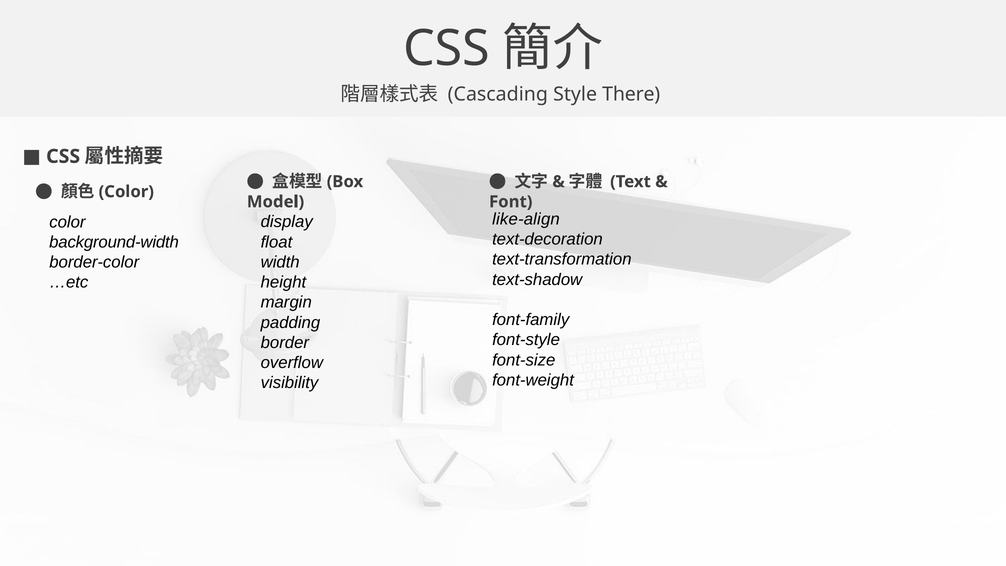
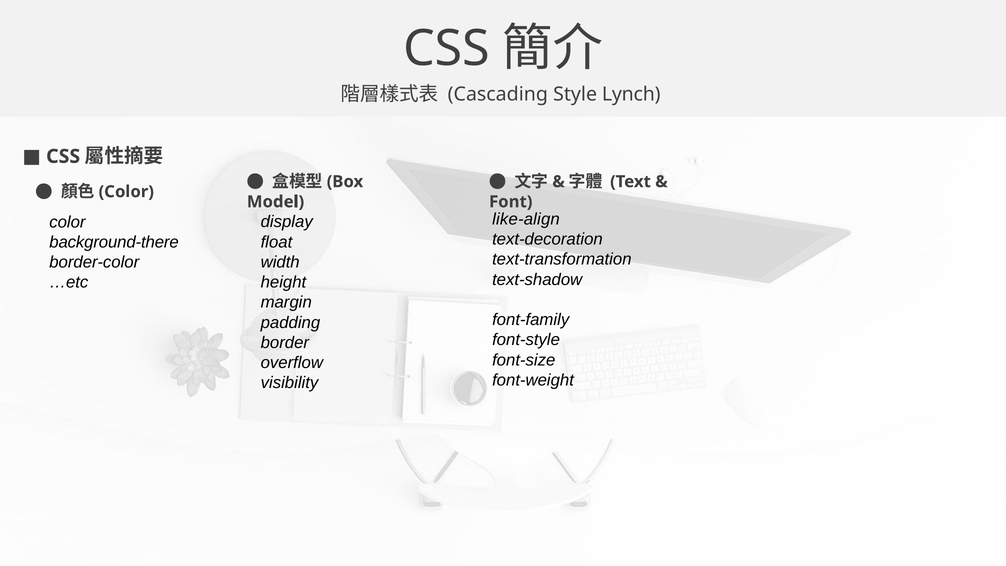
There: There -> Lynch (631, 94)
background-width: background-width -> background-there (114, 242)
